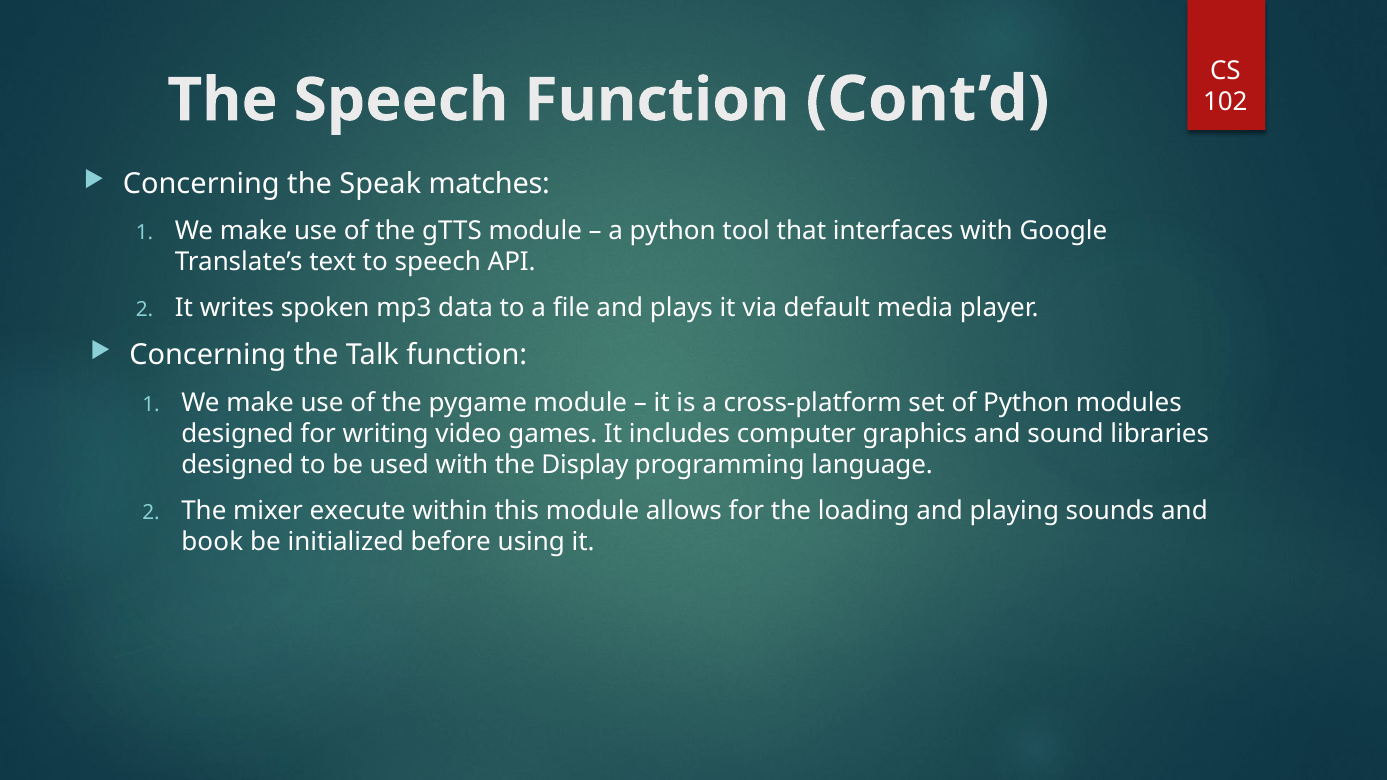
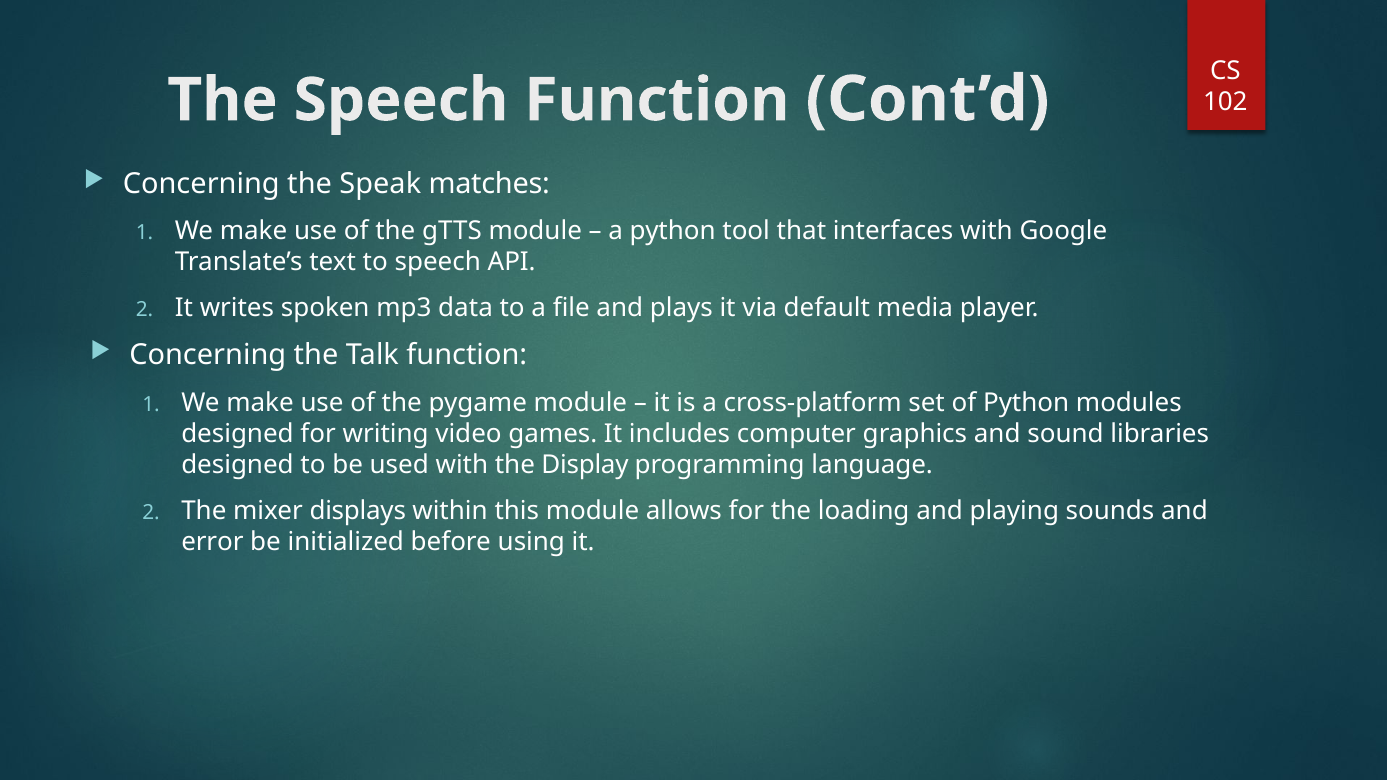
execute: execute -> displays (358, 511)
book: book -> error (212, 542)
